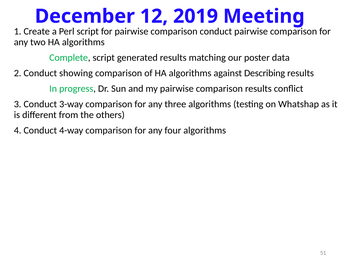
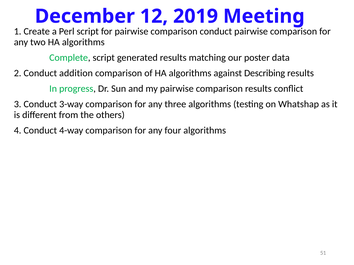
showing: showing -> addition (76, 73)
